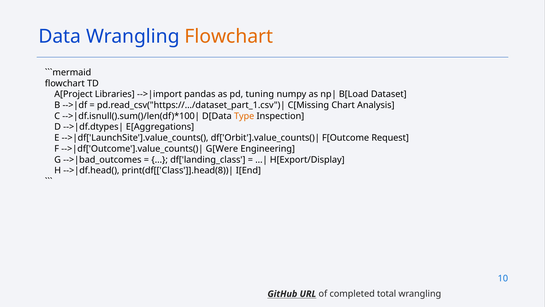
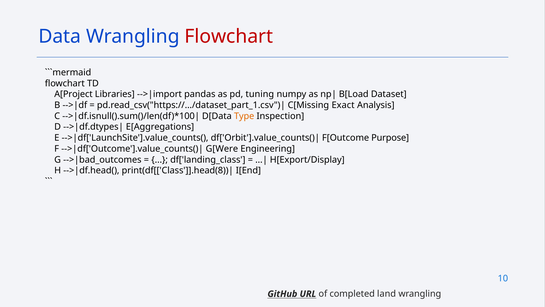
Flowchart colour: orange -> red (229, 36)
Chart: Chart -> Exact (343, 105)
Request: Request -> Purpose (390, 138)
total: total -> land (387, 294)
